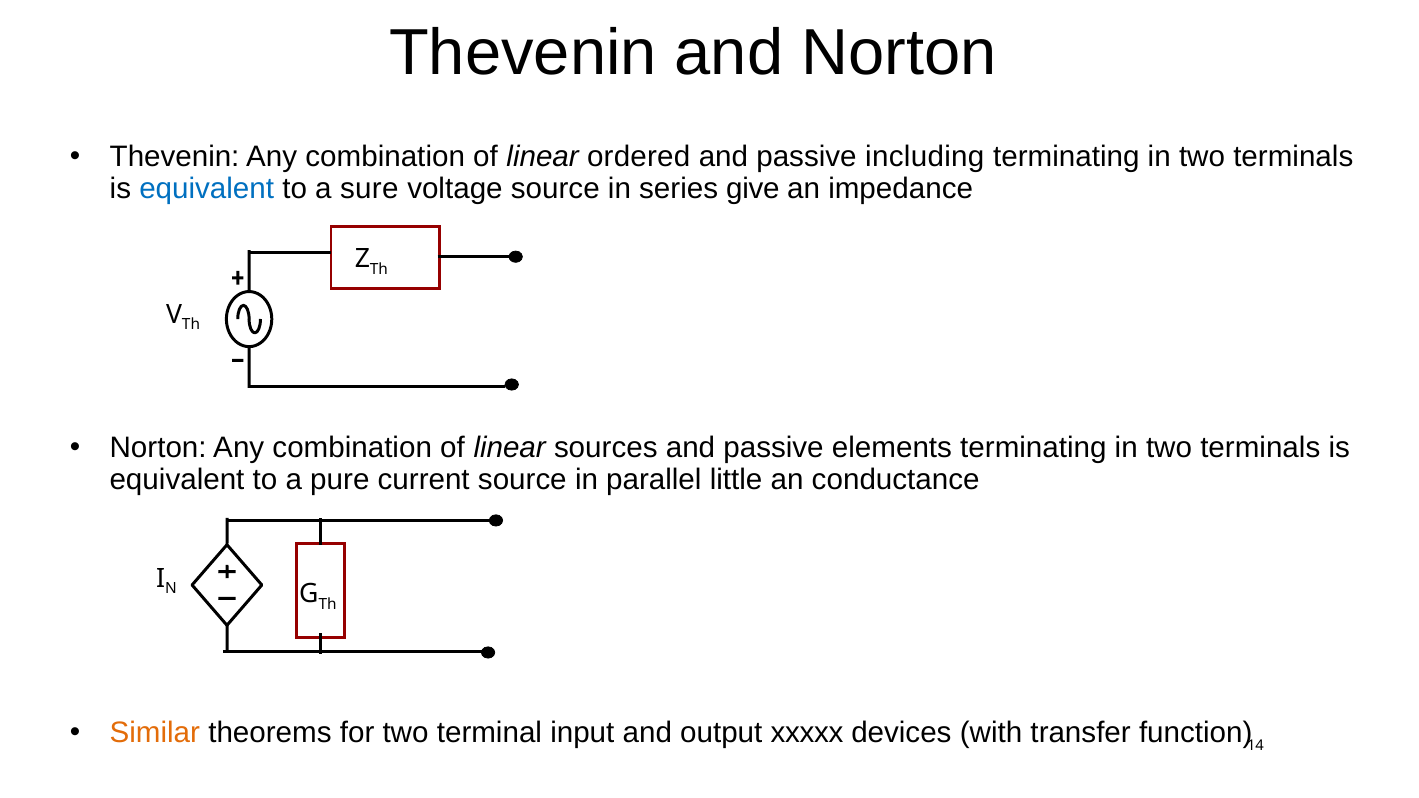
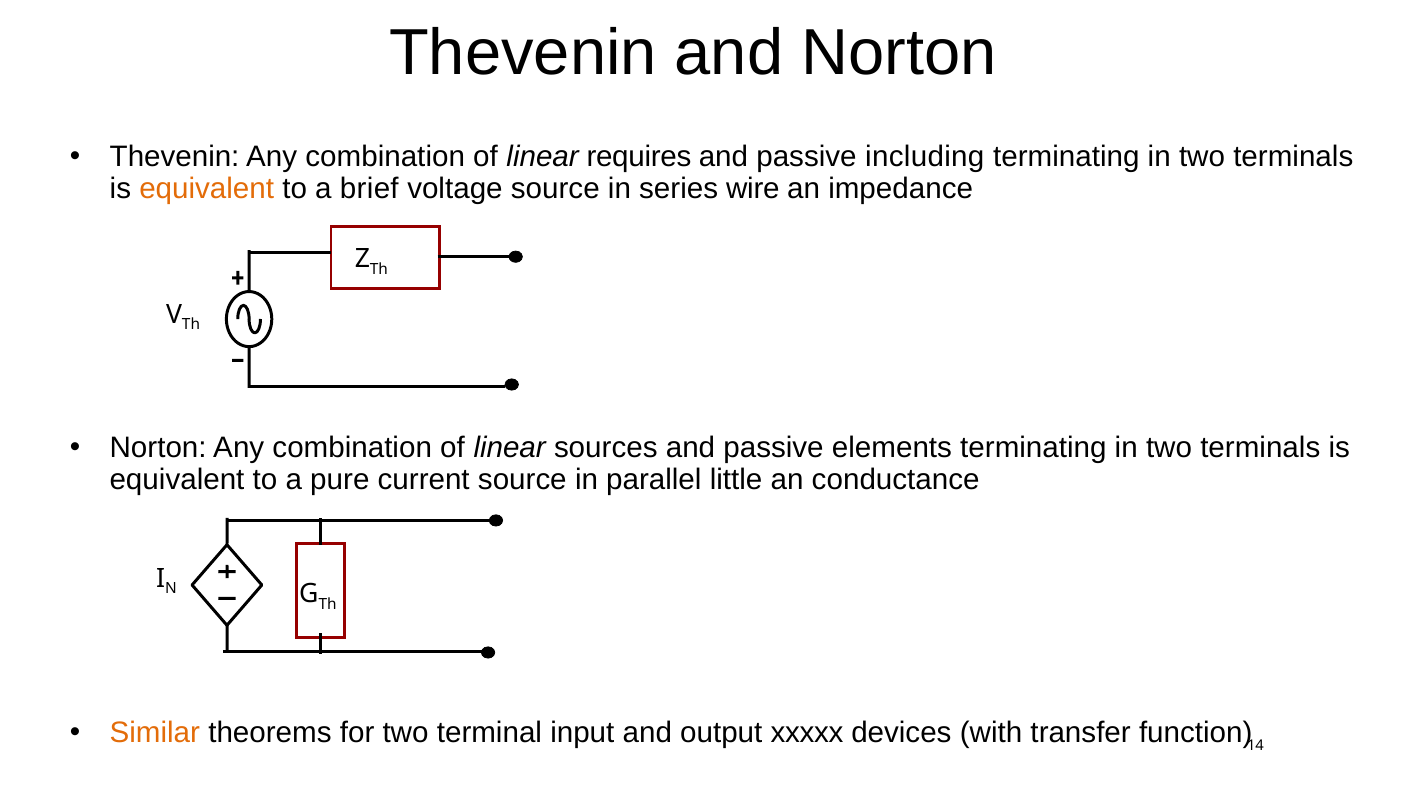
ordered: ordered -> requires (639, 157)
equivalent colour: blue -> orange (207, 189)
sure: sure -> brief (369, 189)
give: give -> wire (753, 189)
